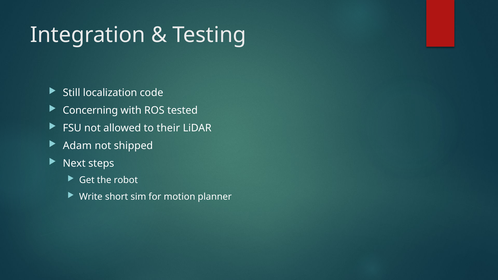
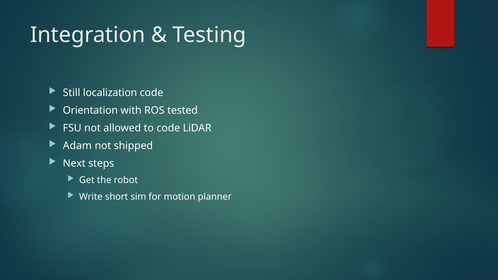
Concerning: Concerning -> Orientation (90, 110)
to their: their -> code (168, 128)
